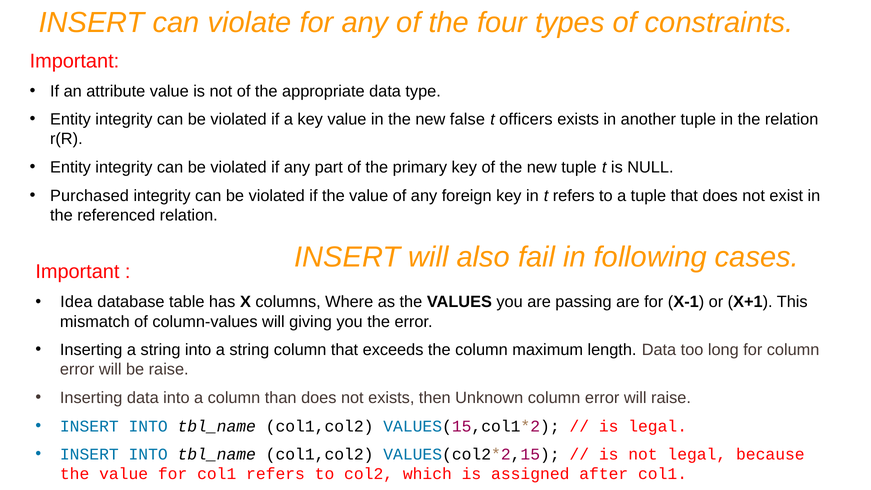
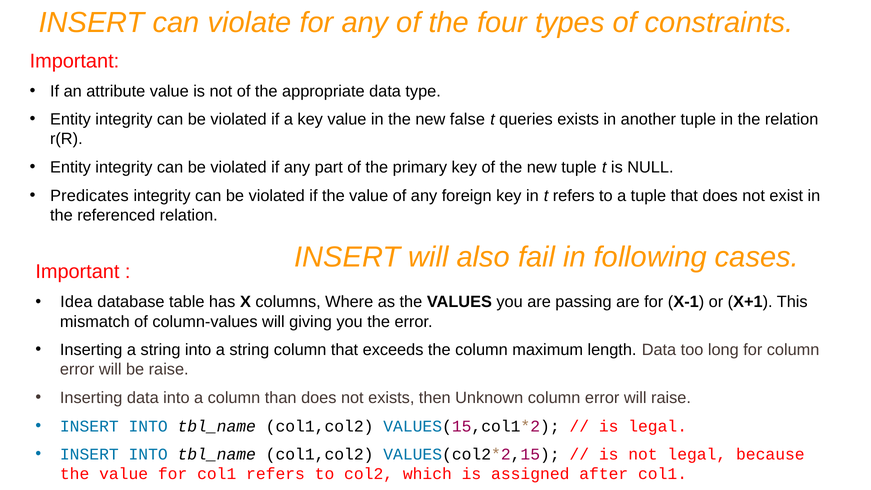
officers: officers -> queries (526, 119)
Purchased: Purchased -> Predicates (89, 196)
